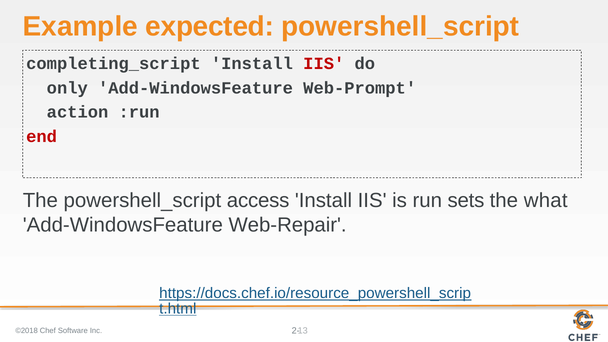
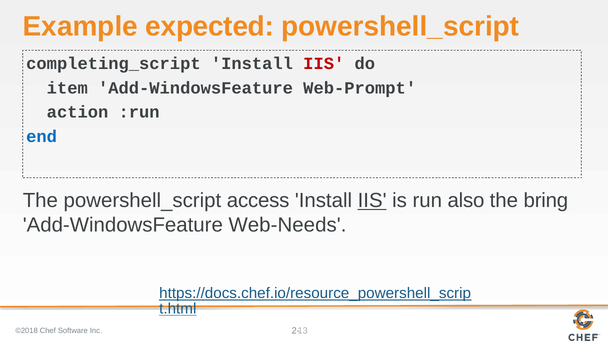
only: only -> item (67, 88)
end colour: red -> blue (42, 137)
IIS underline: none -> present (372, 201)
sets: sets -> also (466, 201)
what: what -> bring (546, 201)
Web-Repair: Web-Repair -> Web-Needs (287, 225)
